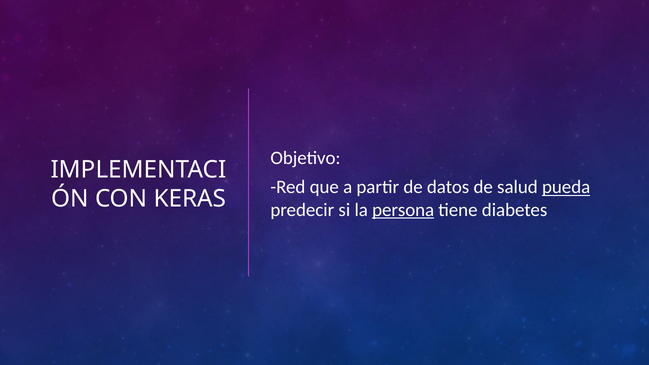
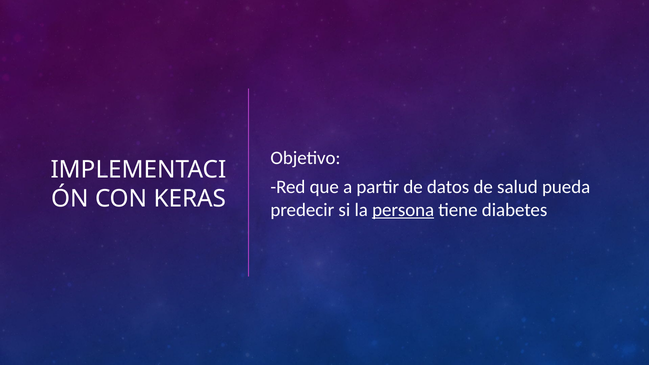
pueda underline: present -> none (566, 187)
